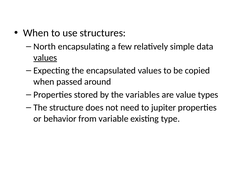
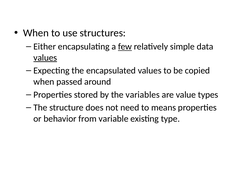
North: North -> Either (45, 47)
few underline: none -> present (125, 47)
jupiter: jupiter -> means (164, 107)
